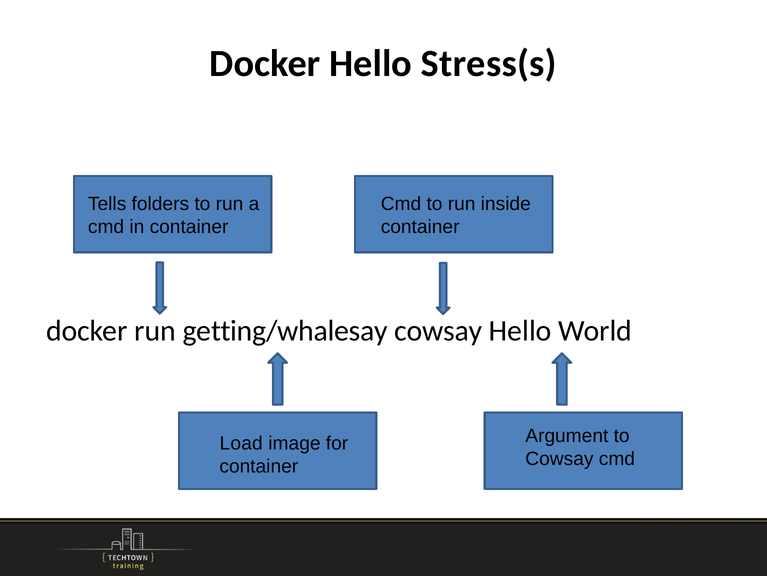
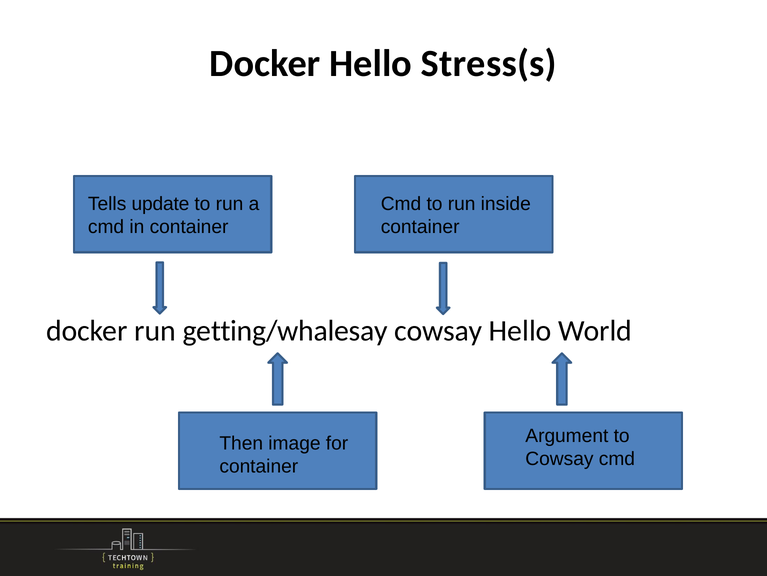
folders: folders -> update (160, 204)
Load: Load -> Then (241, 443)
